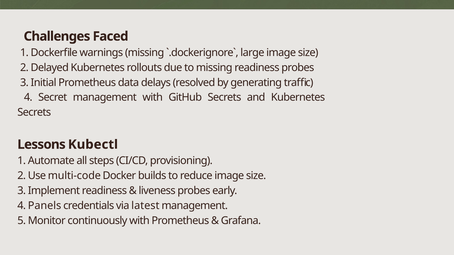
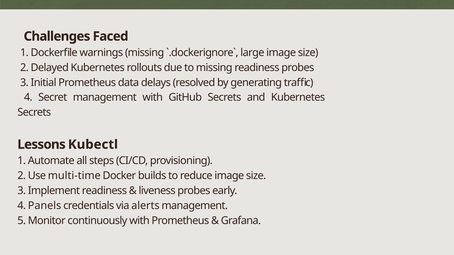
multi-code: multi-code -> multi-time (74, 176)
latest: latest -> alerts (145, 206)
